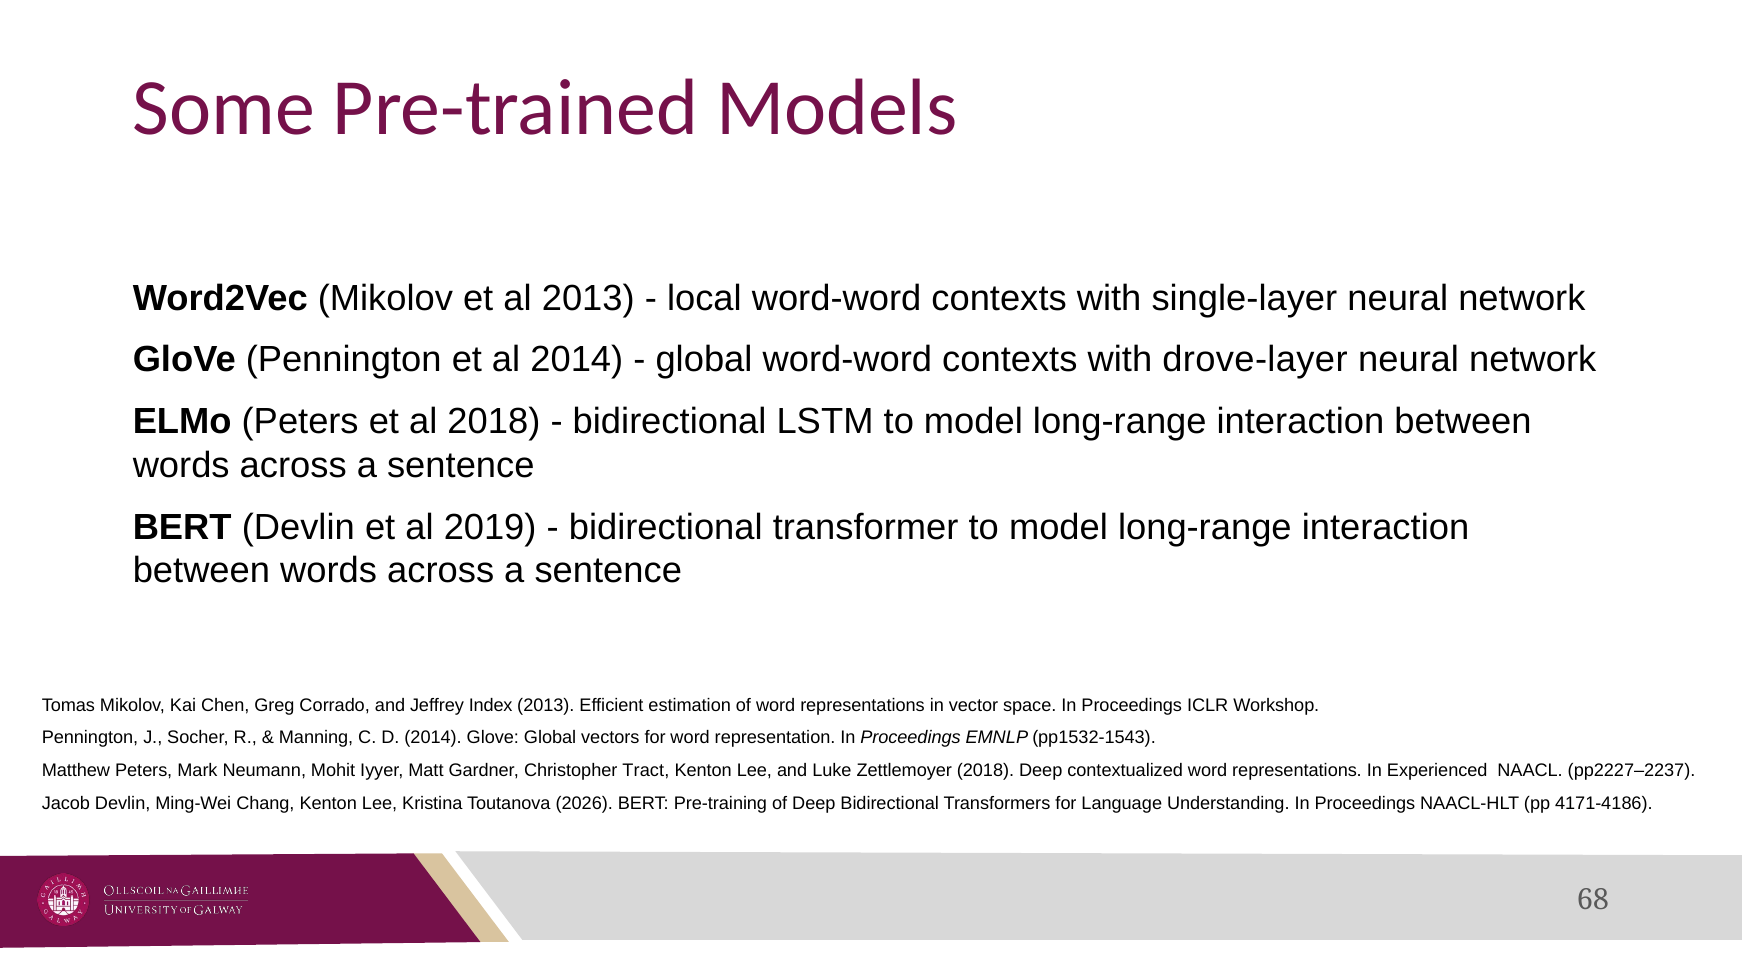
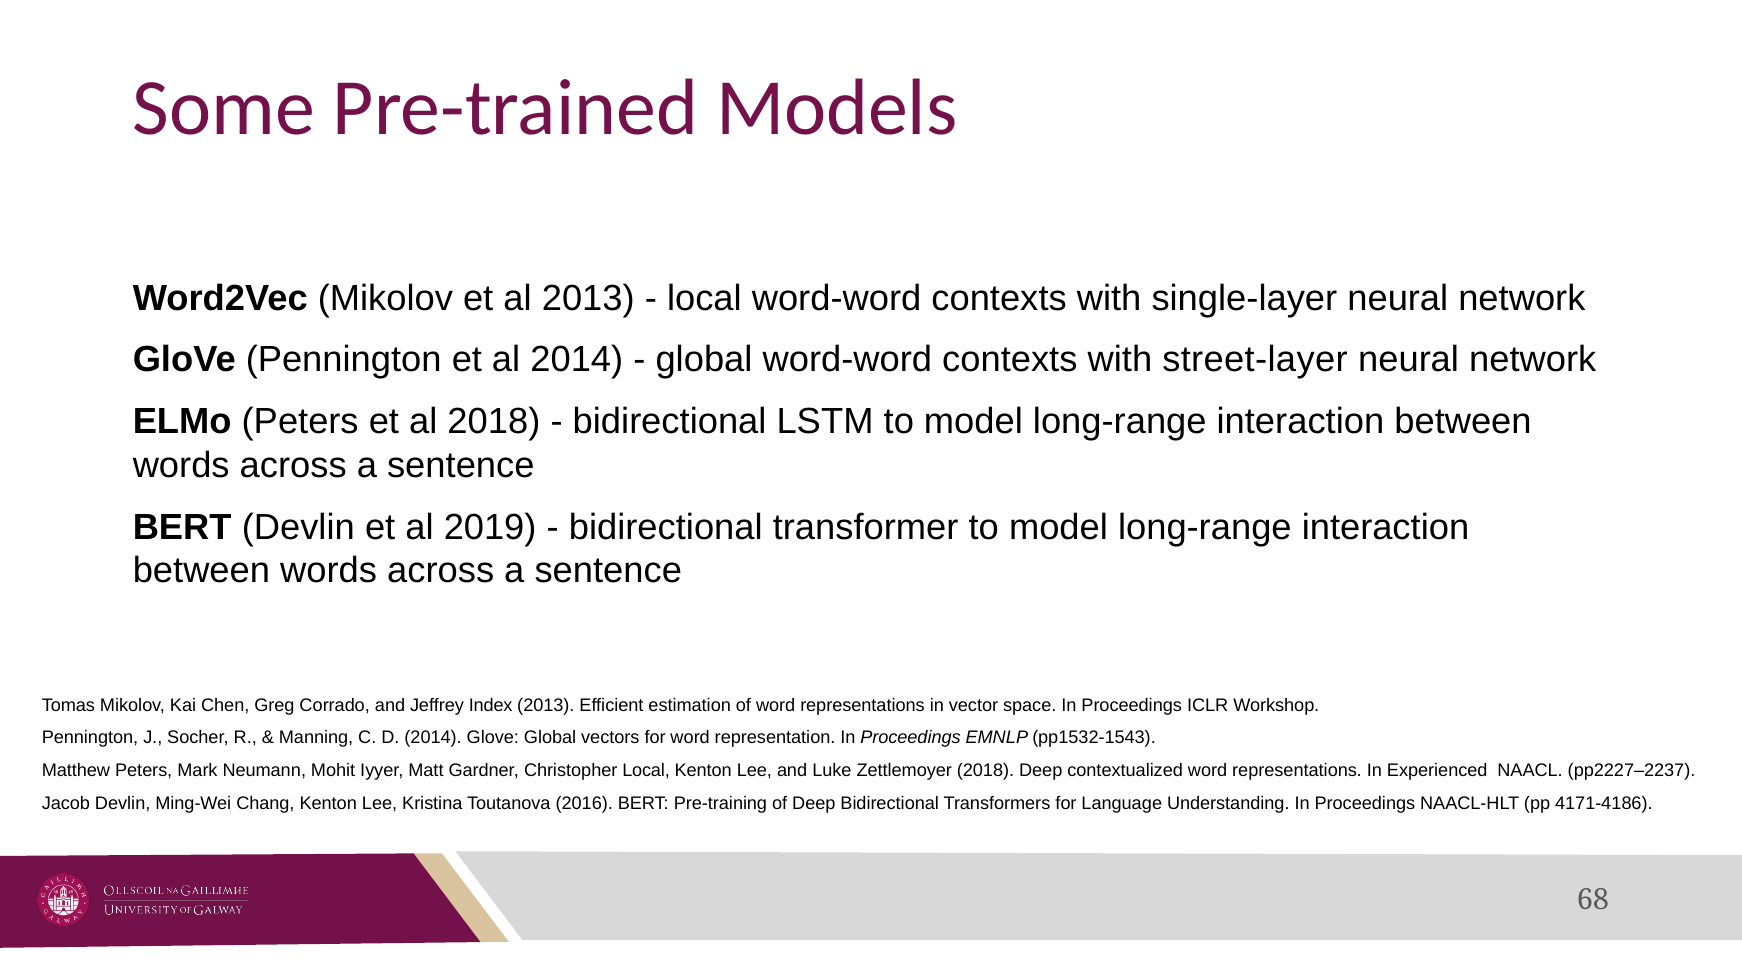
drove-layer: drove-layer -> street-layer (1255, 360)
Christopher Tract: Tract -> Local (646, 770)
2026: 2026 -> 2016 (584, 803)
